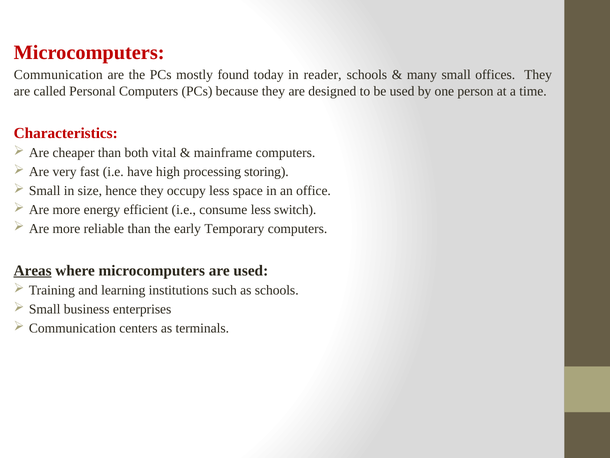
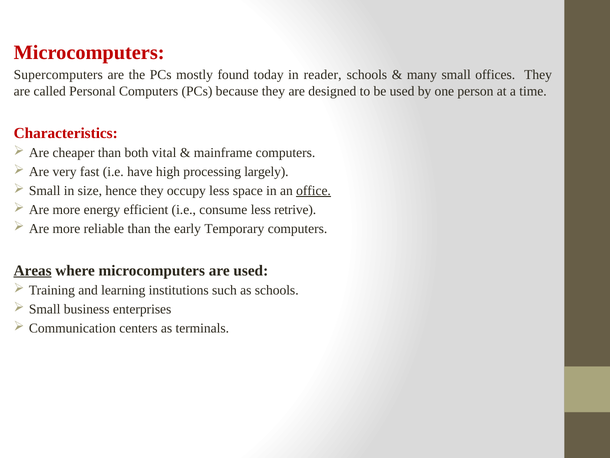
Communication: Communication -> Supercomputers (58, 75)
storing: storing -> largely (266, 172)
office underline: none -> present (314, 191)
switch: switch -> retrive (295, 210)
